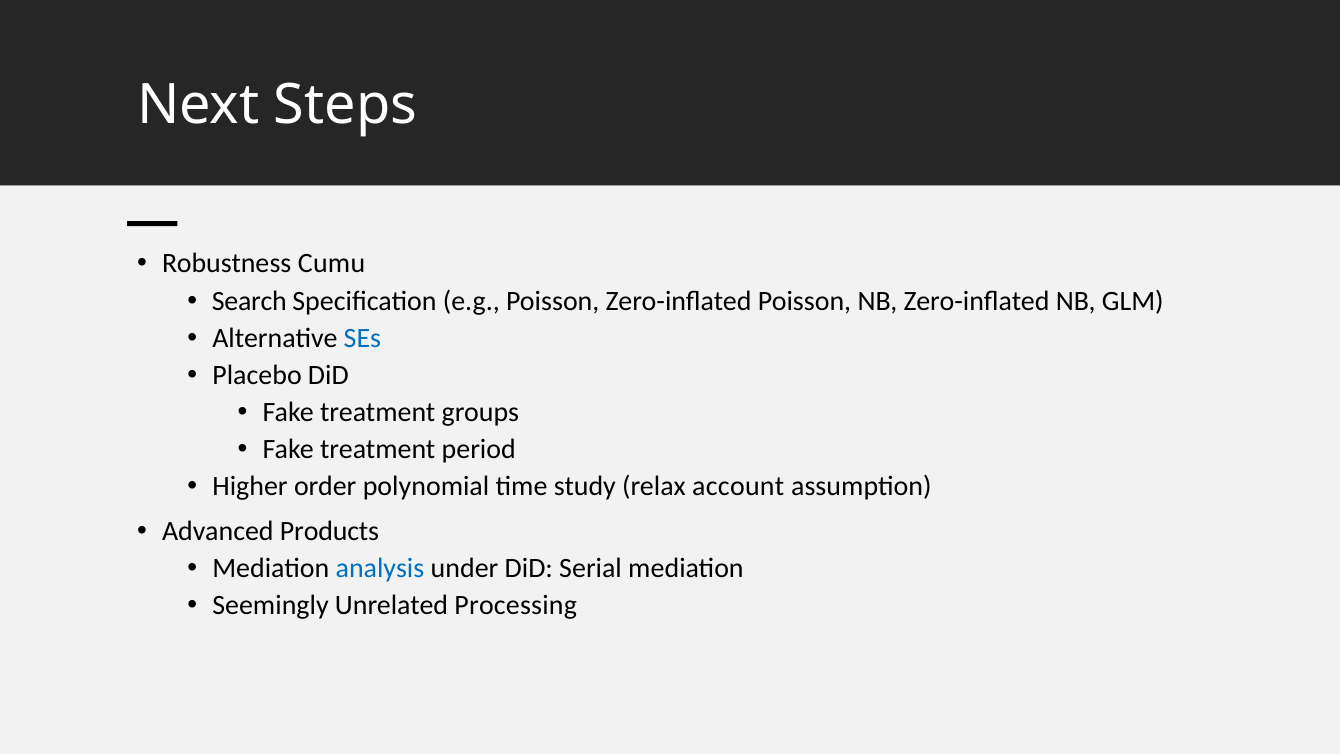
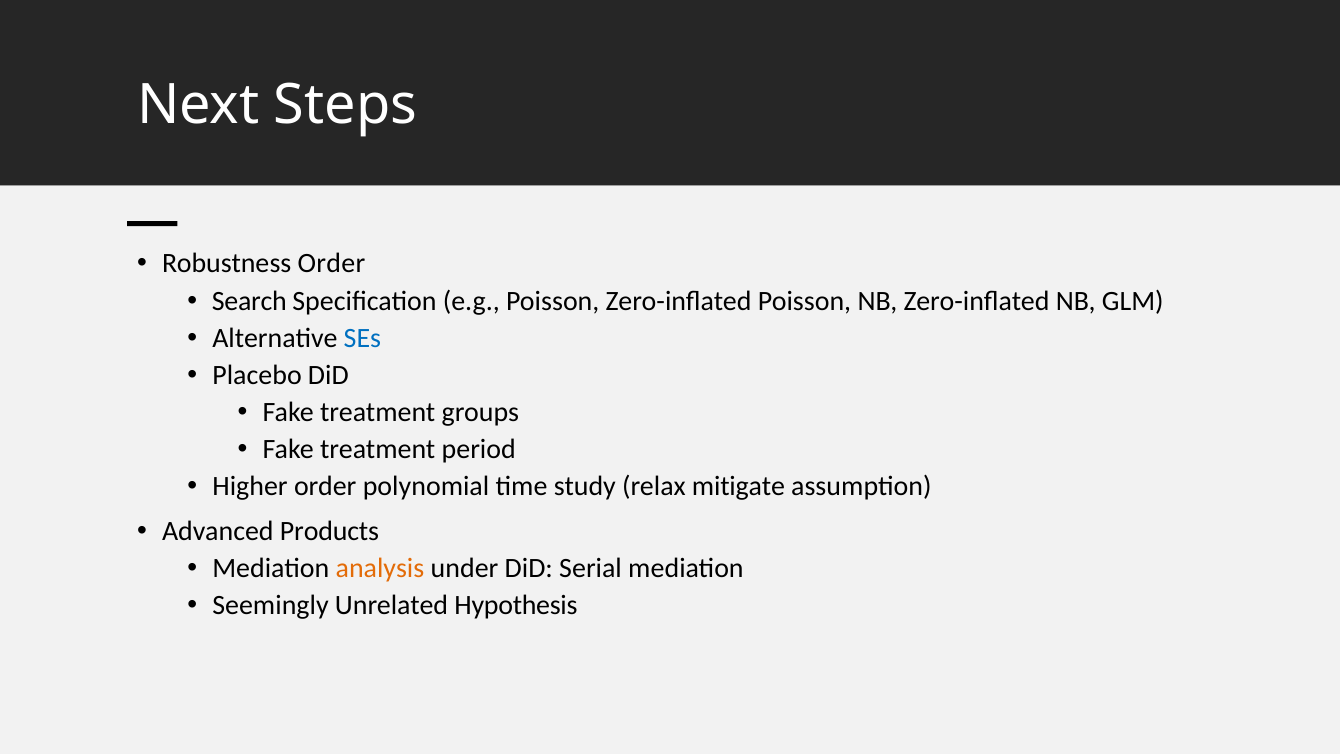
Robustness Cumu: Cumu -> Order (332, 264)
account: account -> mitigate (738, 487)
analysis colour: blue -> orange (380, 568)
Processing: Processing -> Hypothesis (516, 605)
